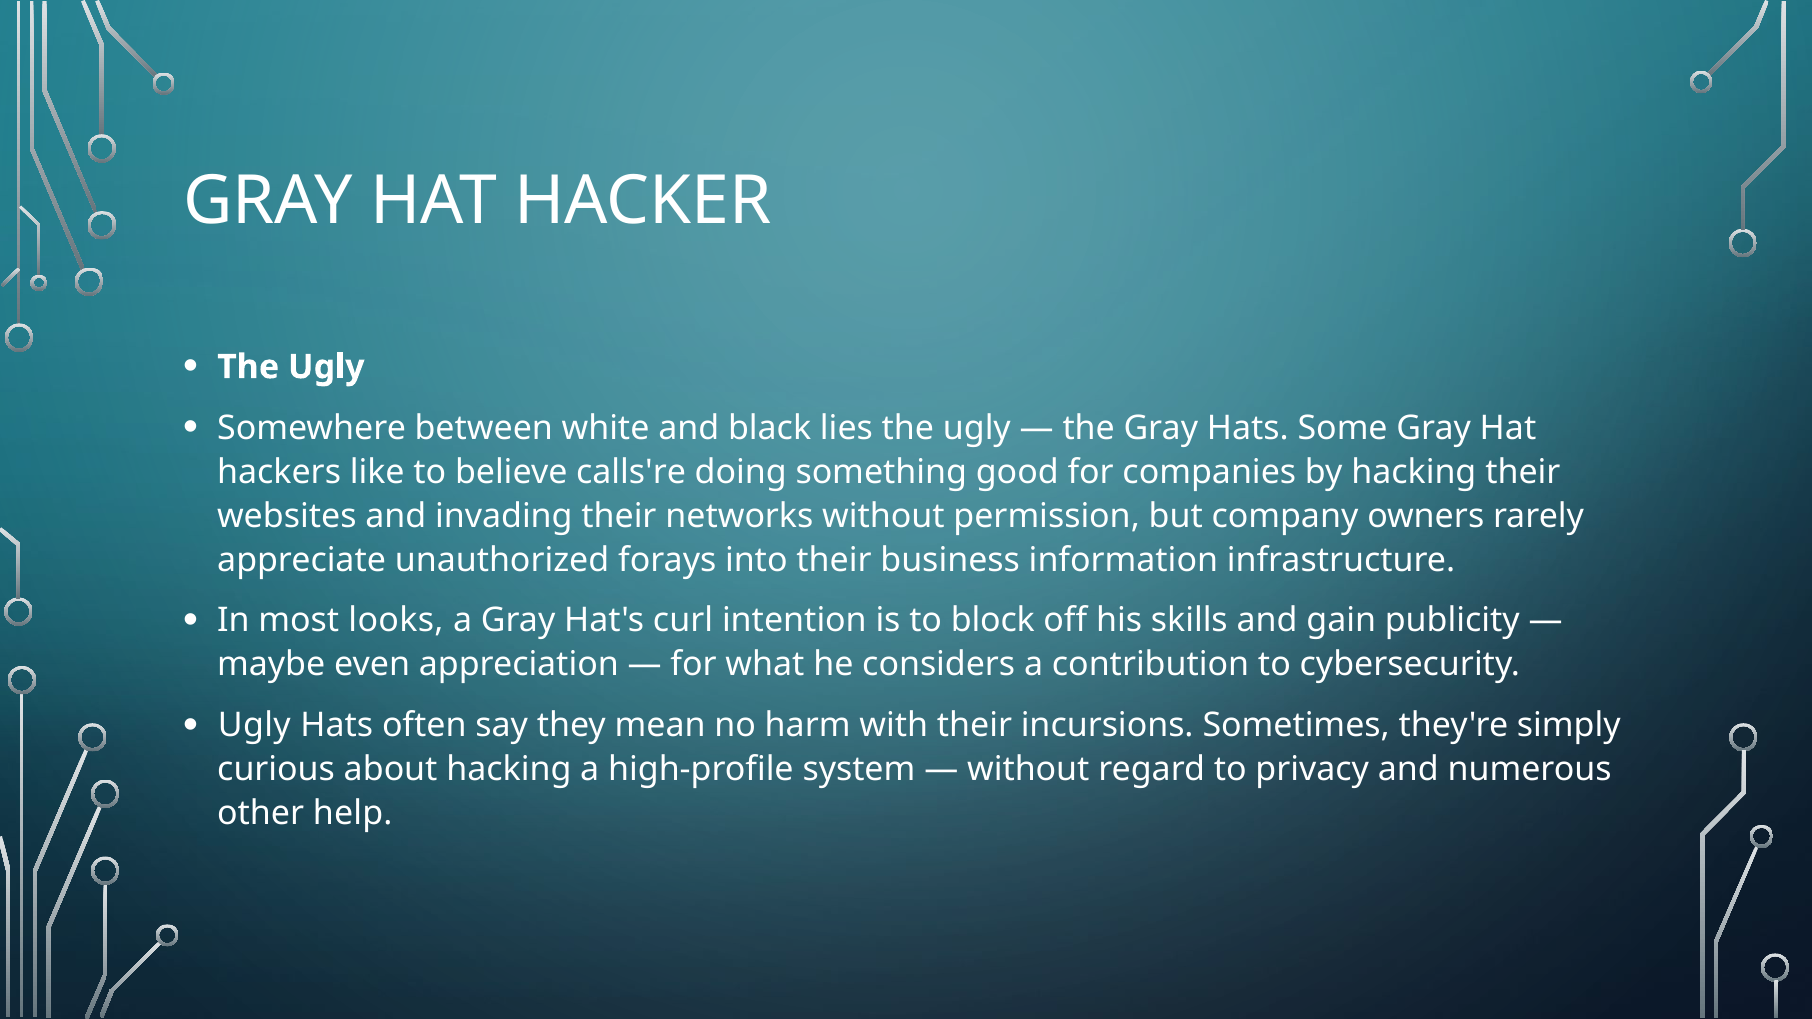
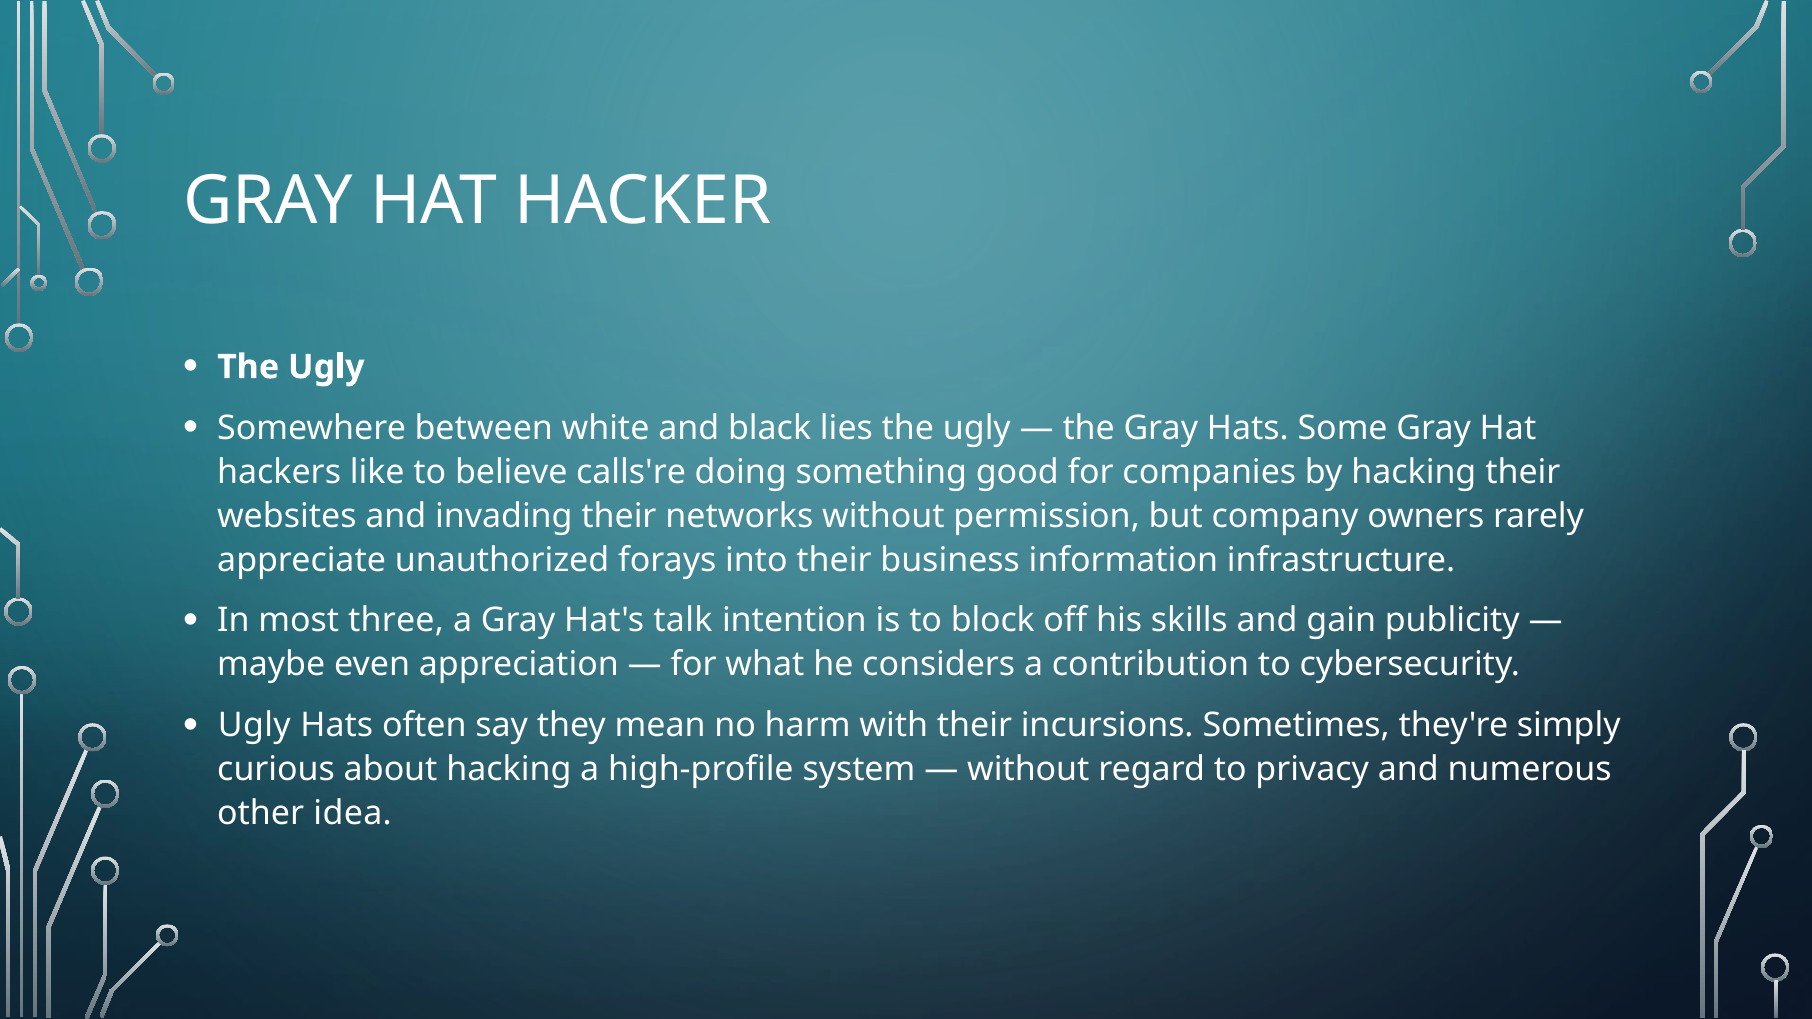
looks: looks -> three (396, 621)
curl: curl -> talk (683, 621)
help: help -> idea (353, 814)
